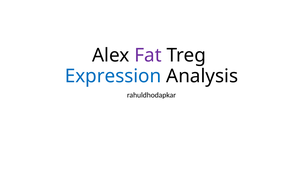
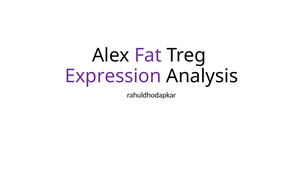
Expression colour: blue -> purple (113, 76)
